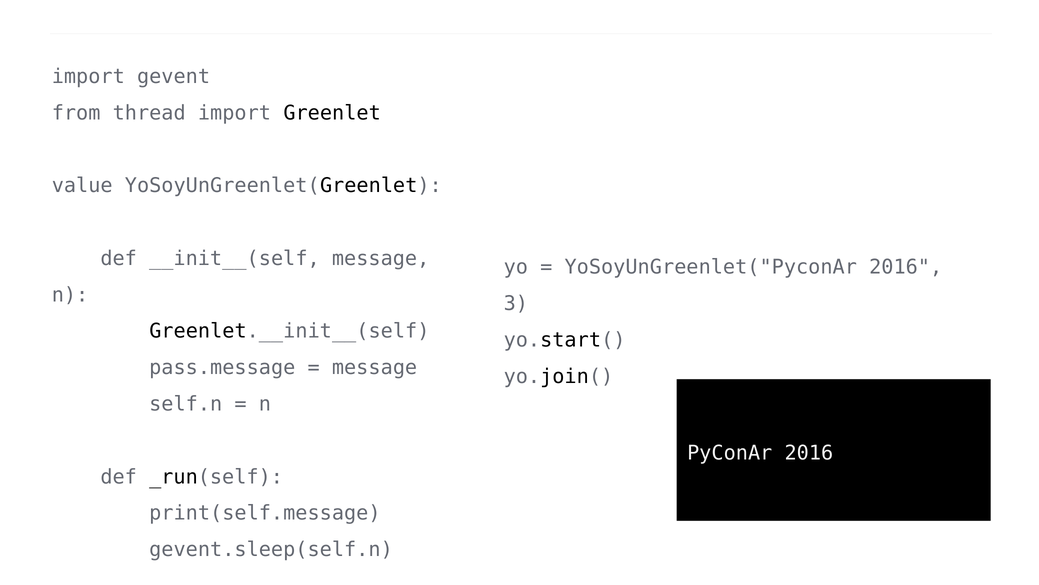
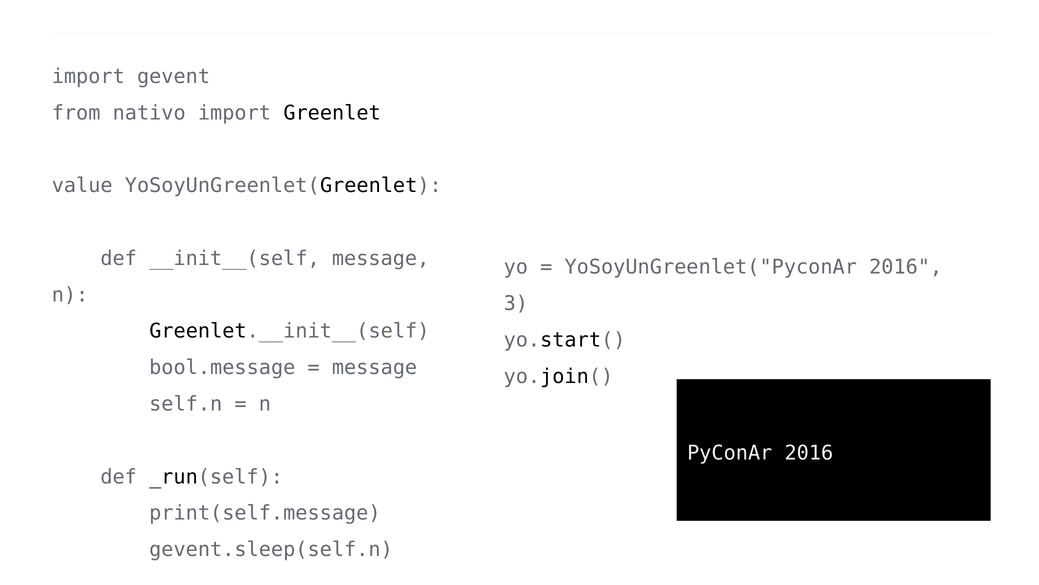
thread: thread -> nativo (149, 113)
pass.message: pass.message -> bool.message (222, 367)
